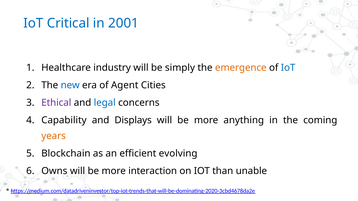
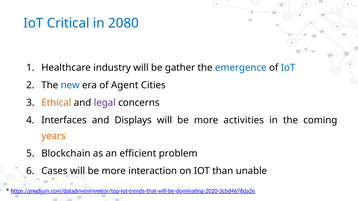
2001: 2001 -> 2080 (124, 23)
simply: simply -> gather (180, 68)
emergence colour: orange -> blue (241, 68)
Ethical colour: purple -> orange (56, 103)
legal colour: blue -> purple (105, 103)
Capability: Capability -> Interfaces (64, 120)
anything: anything -> activities (244, 120)
evolving: evolving -> problem (178, 154)
Owns: Owns -> Cases (54, 171)
